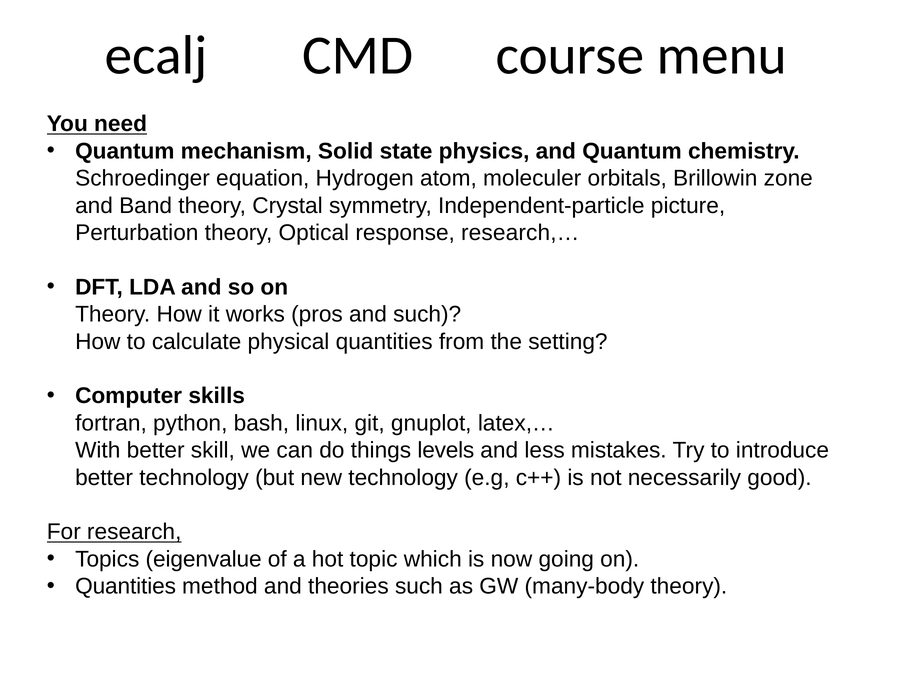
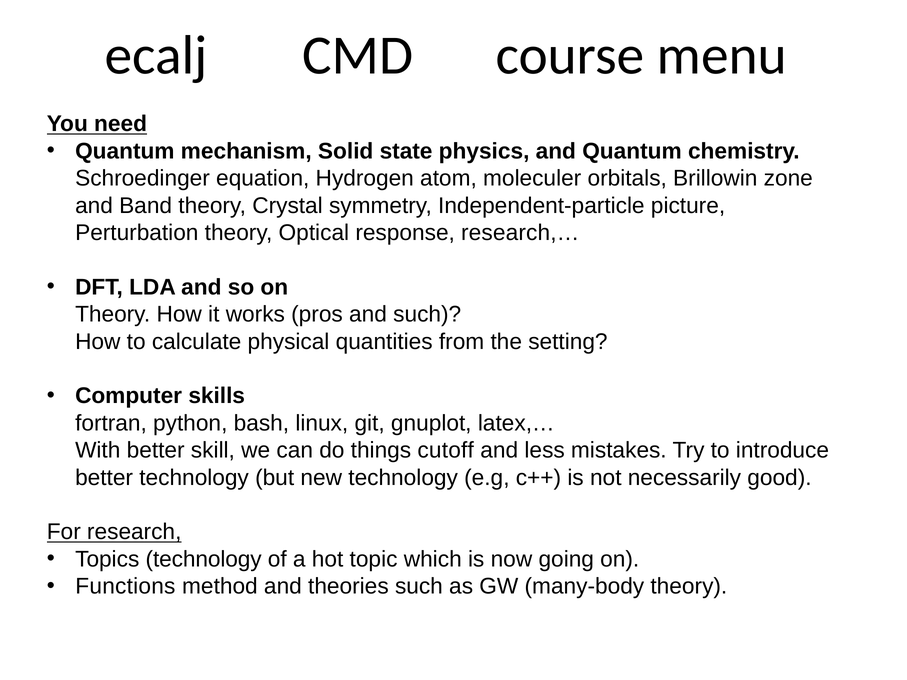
levels: levels -> cutoff (446, 451)
Topics eigenvalue: eigenvalue -> technology (204, 559)
Quantities: Quantities -> Functions (125, 587)
